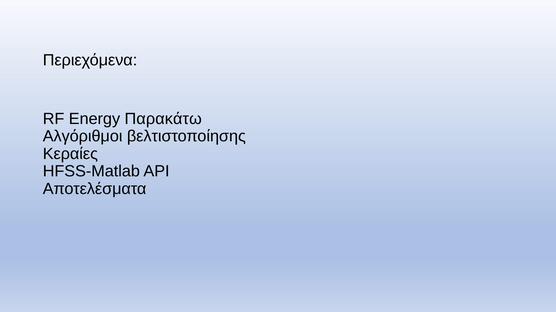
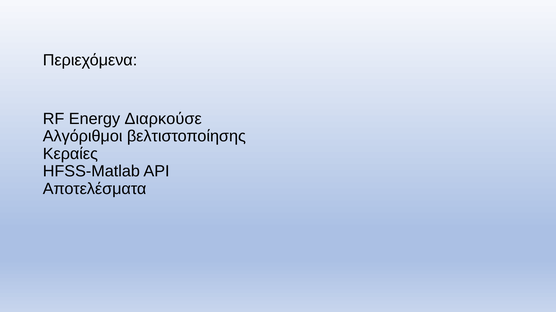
Παρακάτω: Παρακάτω -> Διαρκούσε (163, 119)
